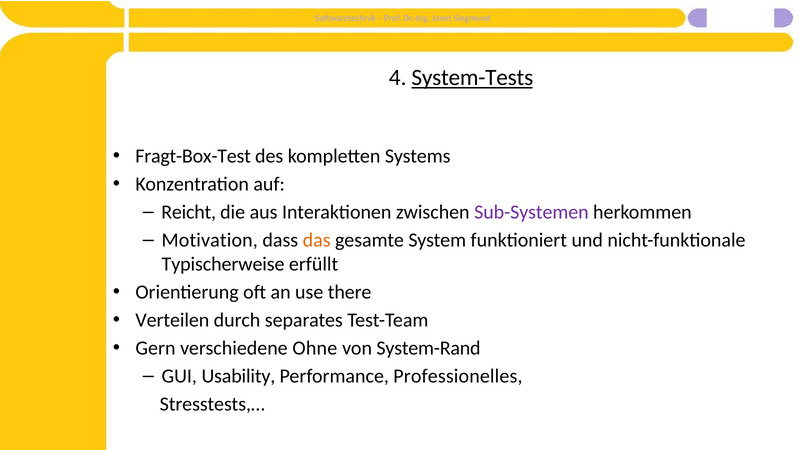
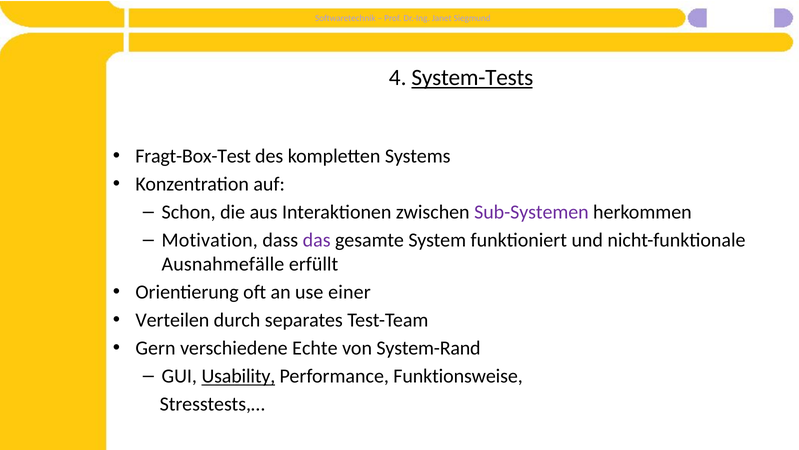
Reicht: Reicht -> Schon (189, 212)
das colour: orange -> purple (317, 240)
Typischerweise: Typischerweise -> Ausnahmefälle (223, 264)
there: there -> einer (349, 292)
Ohne: Ohne -> Echte (315, 348)
Usability underline: none -> present (238, 376)
Professionelles: Professionelles -> Funktionsweise (458, 376)
